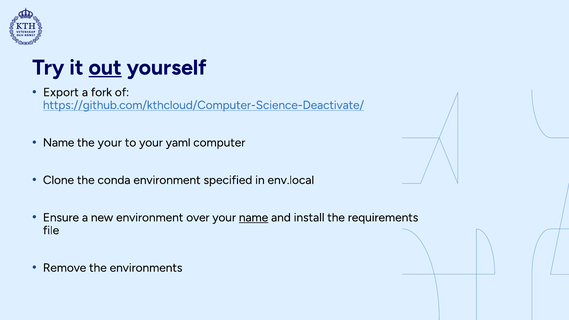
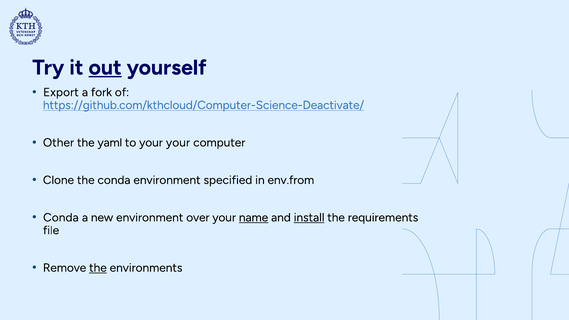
Name: Name -> Other (58, 143)
the your: your -> yaml (110, 143)
your yaml: yaml -> your (178, 143)
env.local: env.local -> env.from (291, 180)
Ensure: Ensure -> Conda (61, 218)
install underline: none -> present (309, 218)
the underline: none -> present (98, 268)
